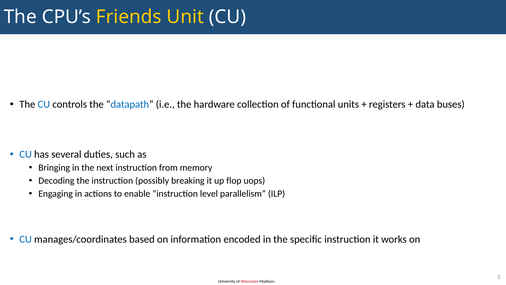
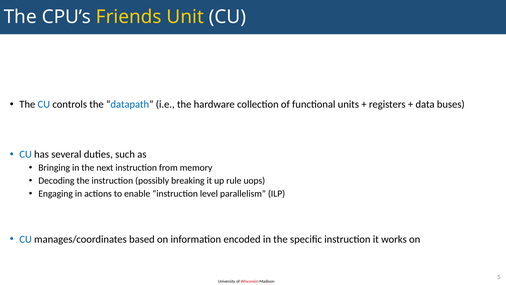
flop: flop -> rule (234, 180)
